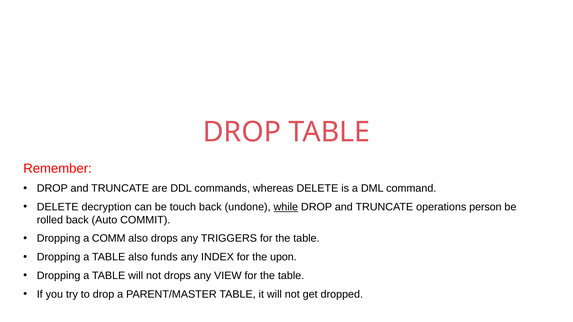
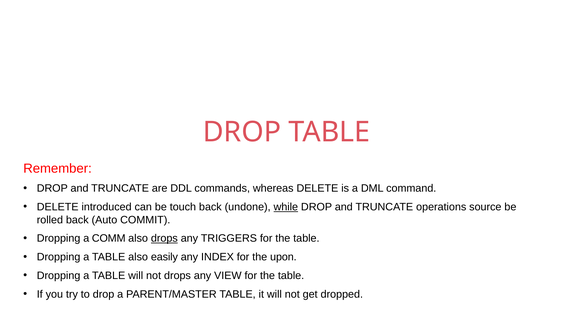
decryption: decryption -> introduced (107, 207)
person: person -> source (485, 207)
drops underline: none -> present (164, 239)
funds: funds -> easily (164, 257)
